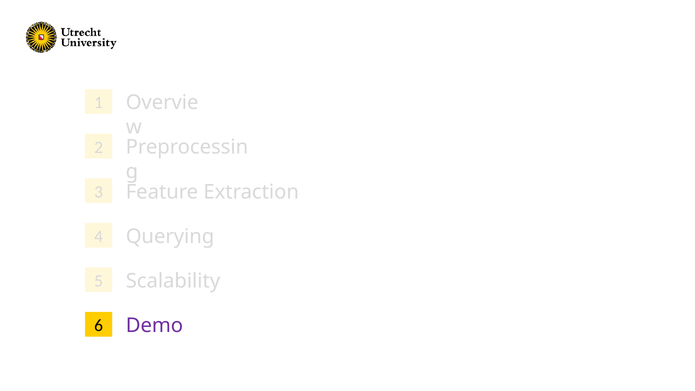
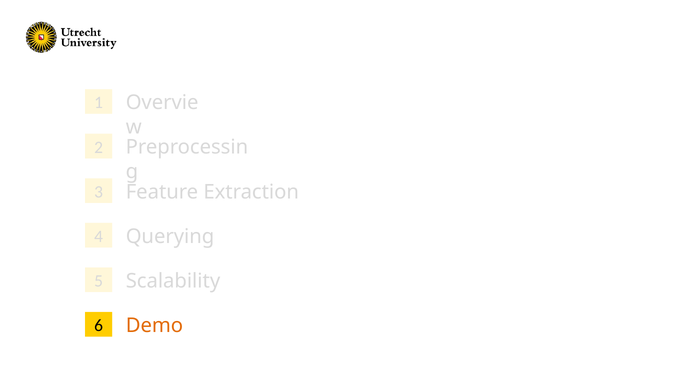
Demo colour: purple -> orange (154, 325)
